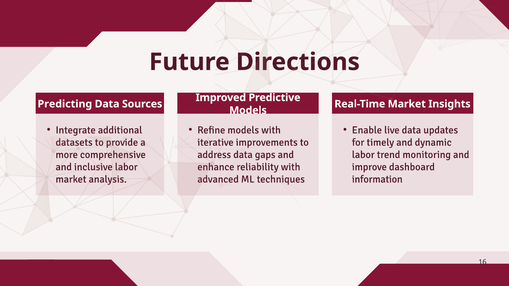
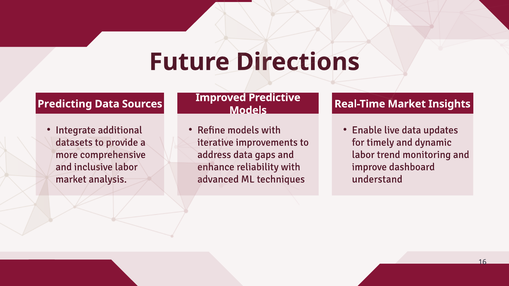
information: information -> understand (377, 179)
